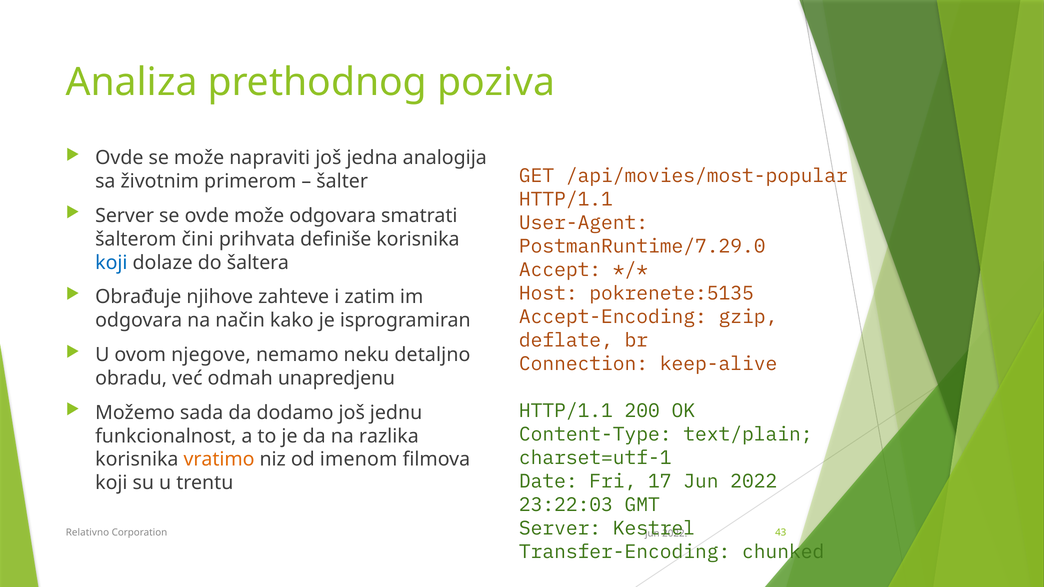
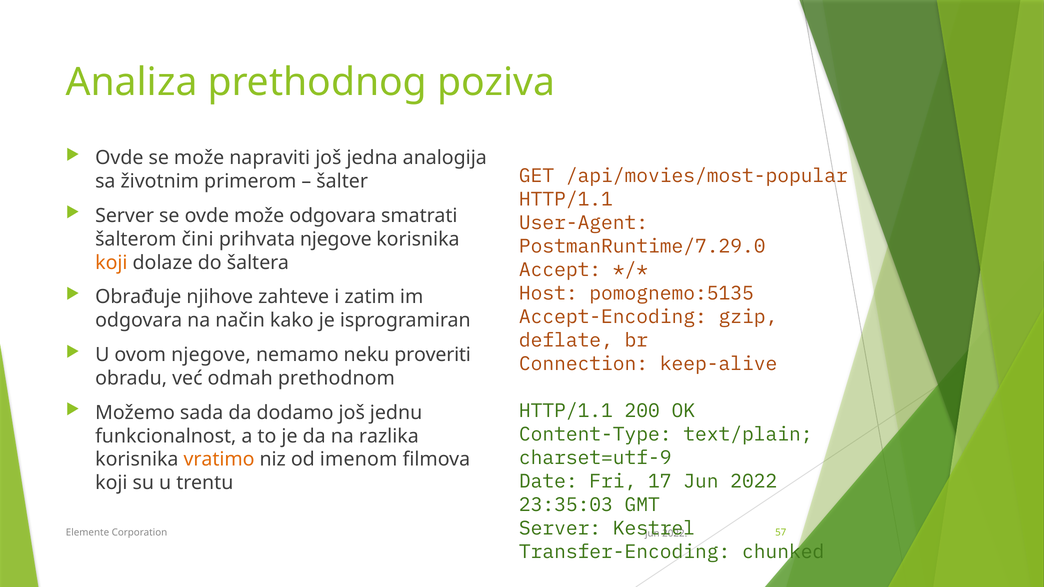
prihvata definiše: definiše -> njegove (336, 239)
koji colour: blue -> orange (111, 263)
pokrenete:5135: pokrenete:5135 -> pomognemo:5135 (672, 293)
detaljno: detaljno -> proveriti (433, 355)
unapredjenu: unapredjenu -> prethodnom (336, 378)
charset=utf-1: charset=utf-1 -> charset=utf-9 (595, 458)
23:22:03: 23:22:03 -> 23:35:03 (566, 505)
Relativno: Relativno -> Elemente (87, 533)
43: 43 -> 57 (781, 533)
